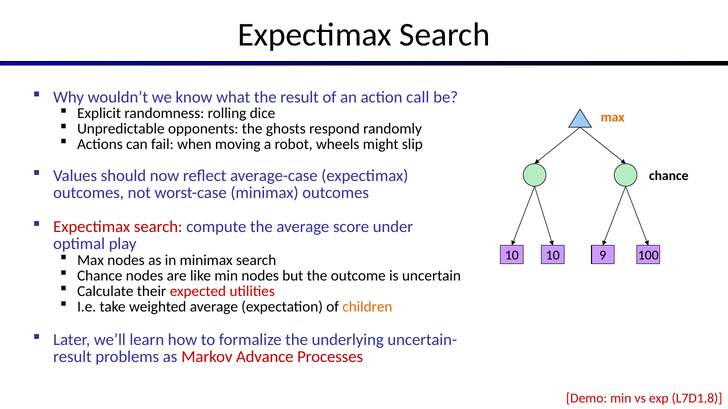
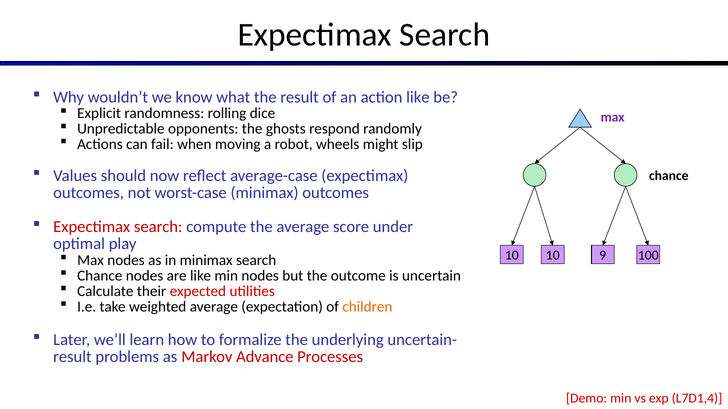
action call: call -> like (418, 97)
max colour: orange -> purple (613, 117)
L7D1,8: L7D1,8 -> L7D1,4 (697, 399)
